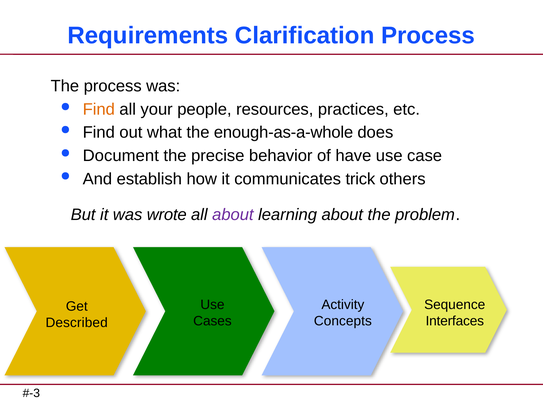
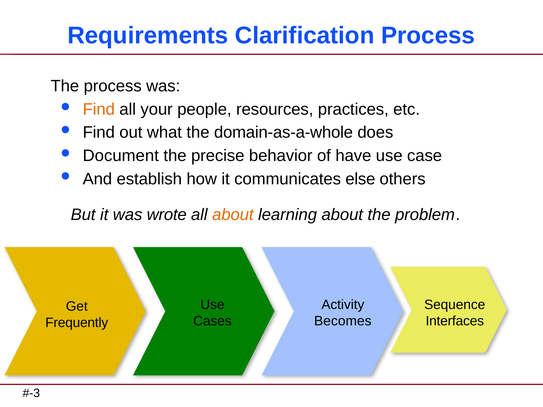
enough-as-a-whole: enough-as-a-whole -> domain-as-a-whole (283, 133)
trick: trick -> else (360, 179)
about colour: purple -> orange (233, 215)
Concepts: Concepts -> Becomes (343, 321)
Described: Described -> Frequently (77, 323)
